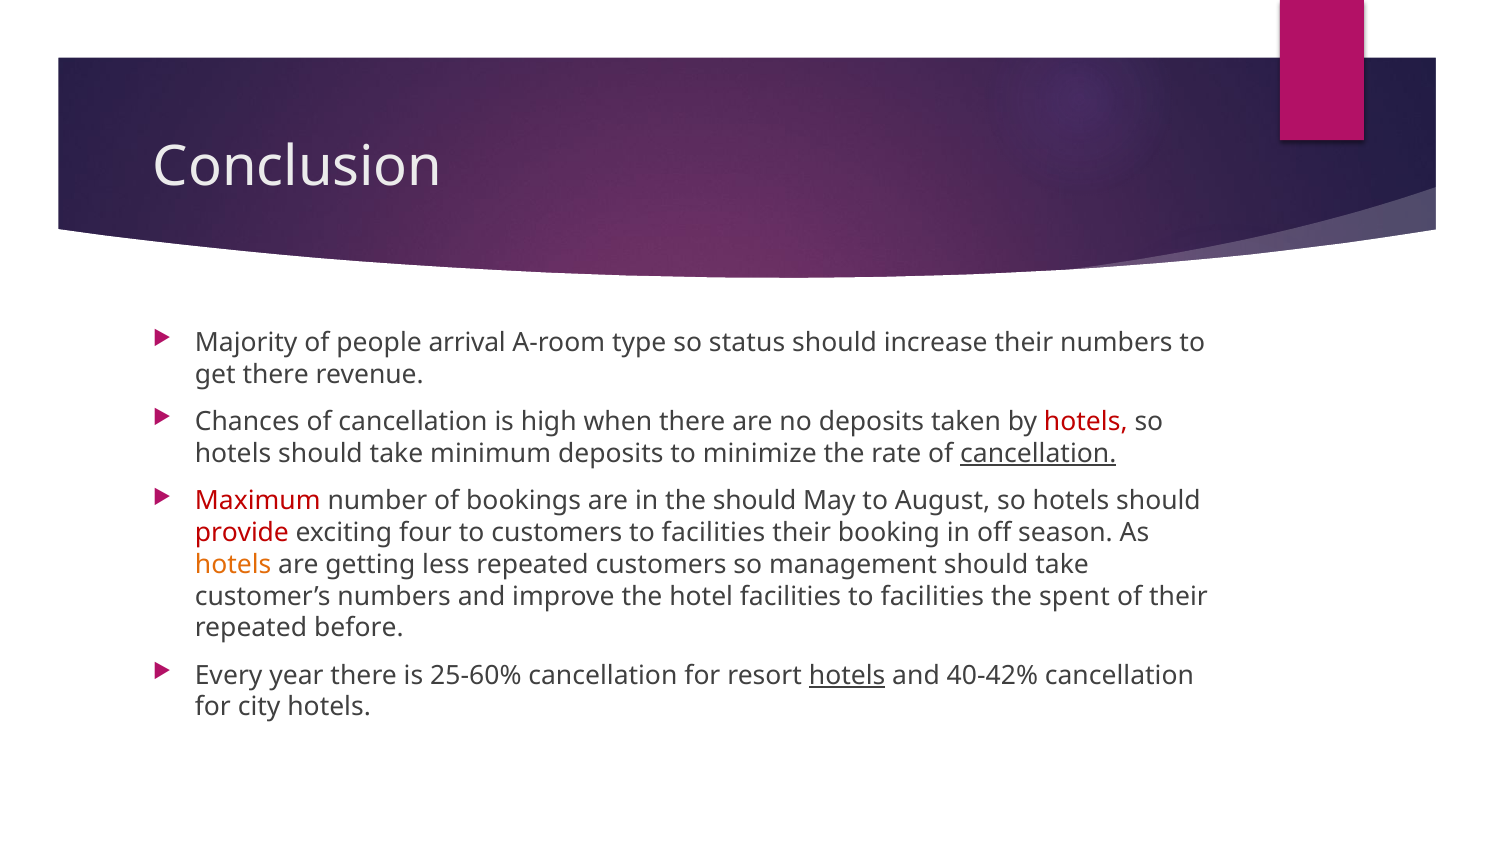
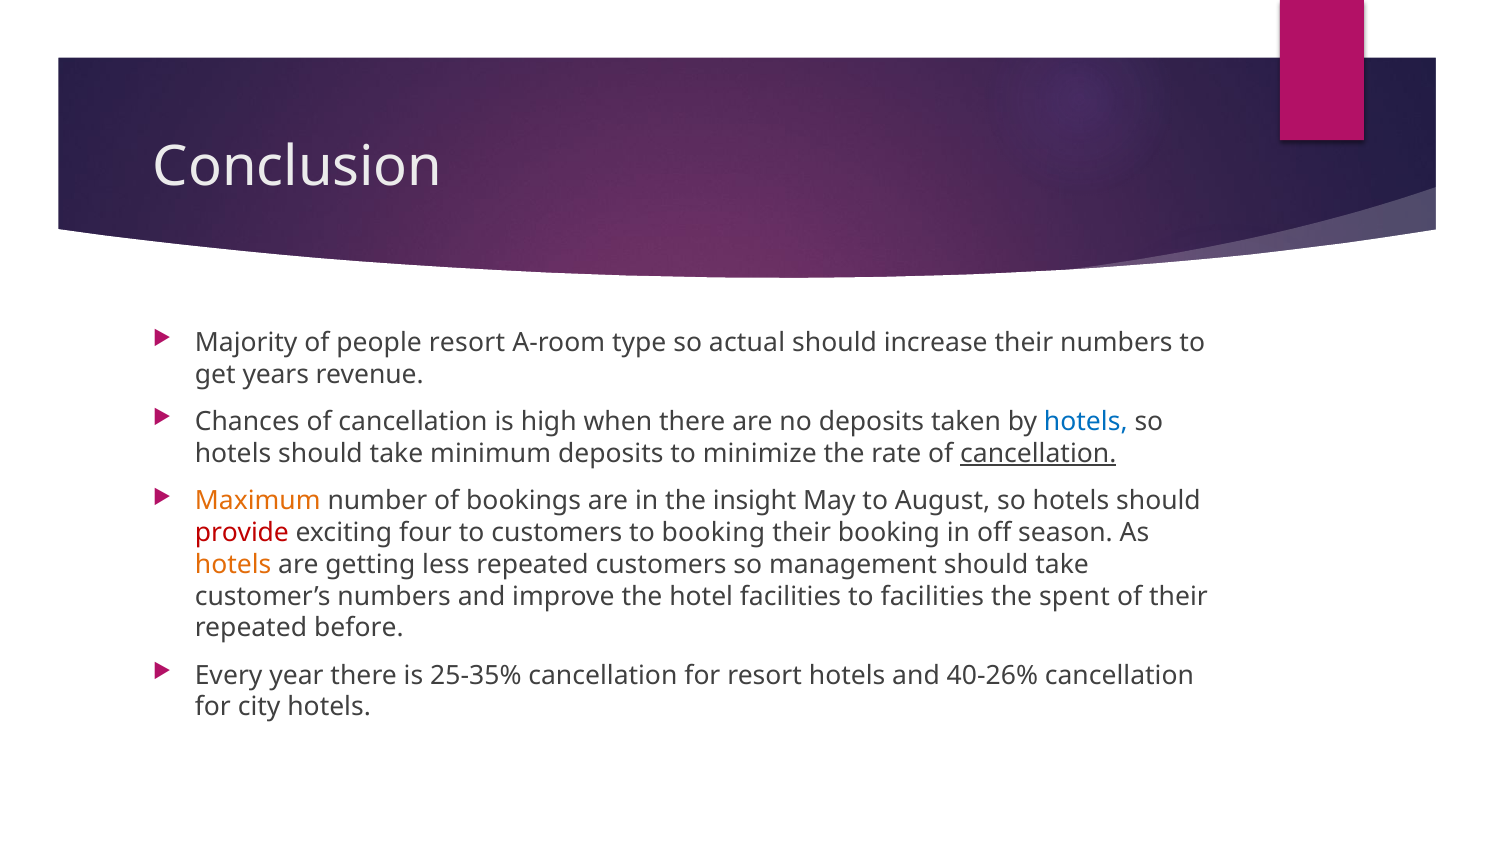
people arrival: arrival -> resort (467, 343)
status: status -> actual (747, 343)
get there: there -> years (276, 374)
hotels colour: red -> blue (1086, 422)
Maximum colour: red -> orange (258, 501)
the should: should -> insight (755, 501)
customers to facilities: facilities -> booking (713, 533)
25-60%: 25-60% -> 25-35% (476, 675)
hotels underline: present -> none (847, 675)
40-42%: 40-42% -> 40-26% (992, 675)
